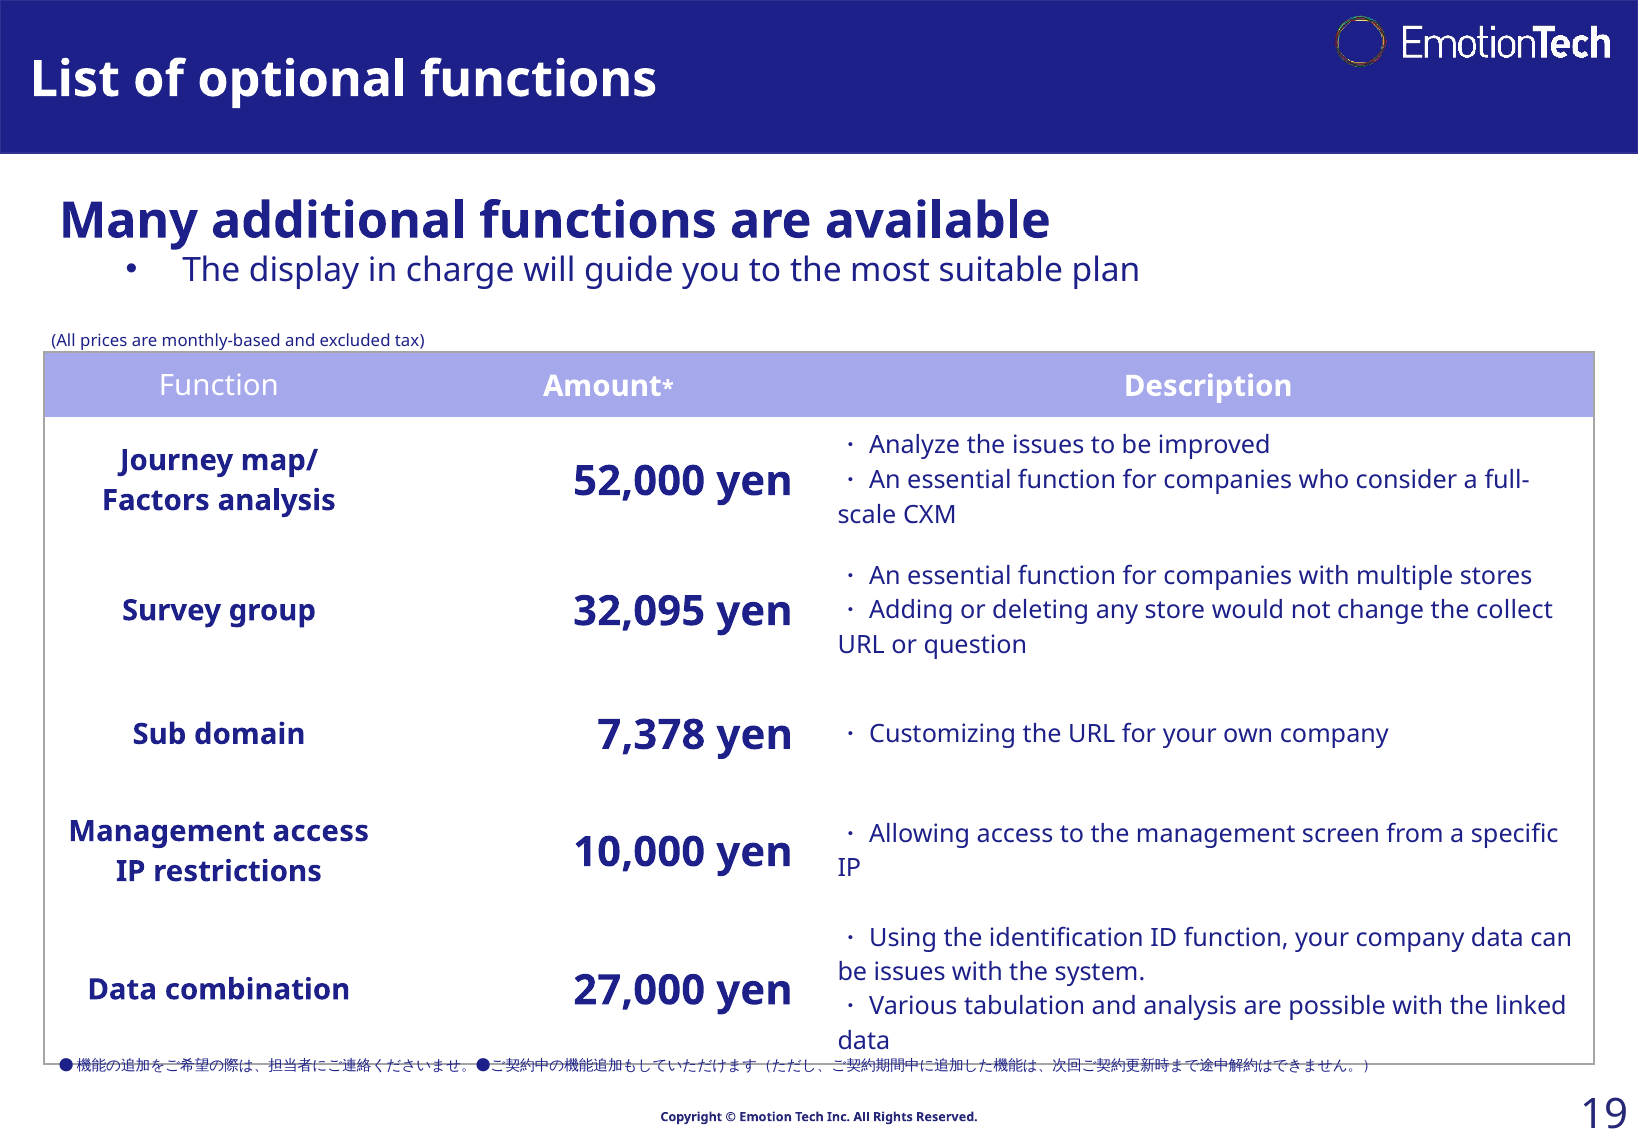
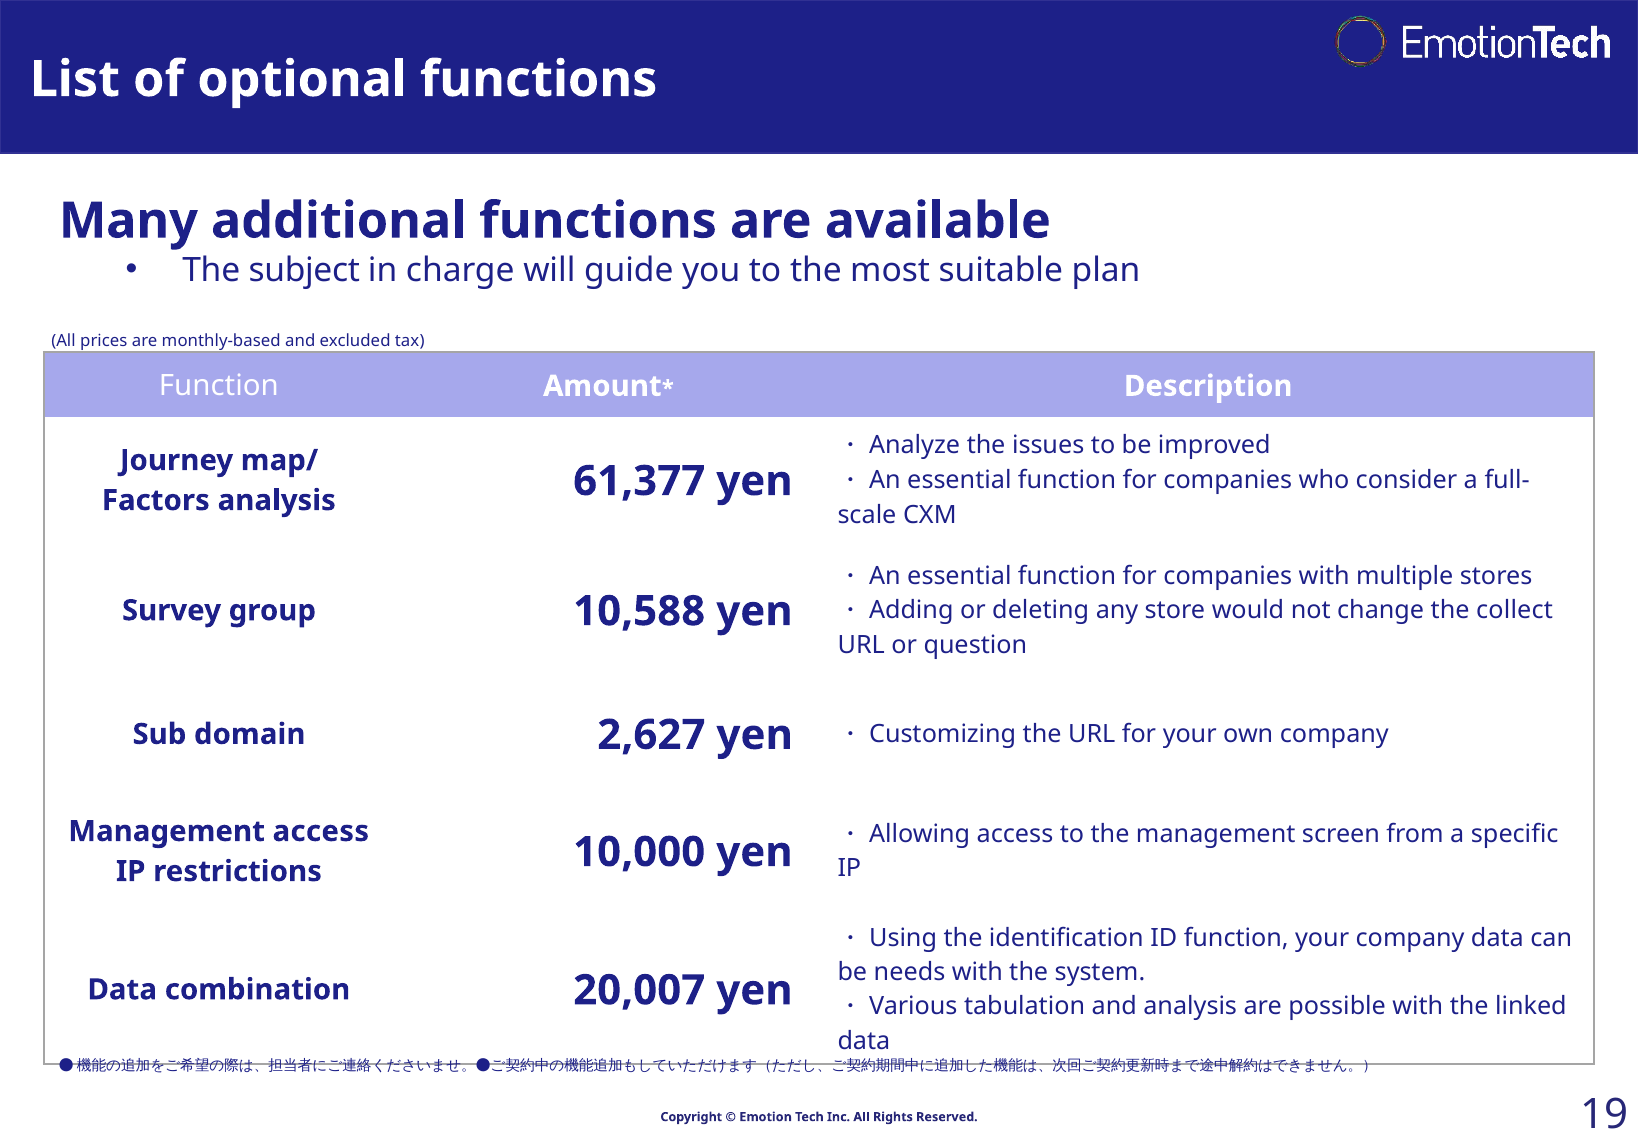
display: display -> subject (304, 270)
52,000: 52,000 -> 61,377 (639, 481)
32,095: 32,095 -> 10,588 (639, 611)
7,378: 7,378 -> 2,627 (651, 735)
be issues: issues -> needs (910, 972)
27,000: 27,000 -> 20,007 (639, 990)
